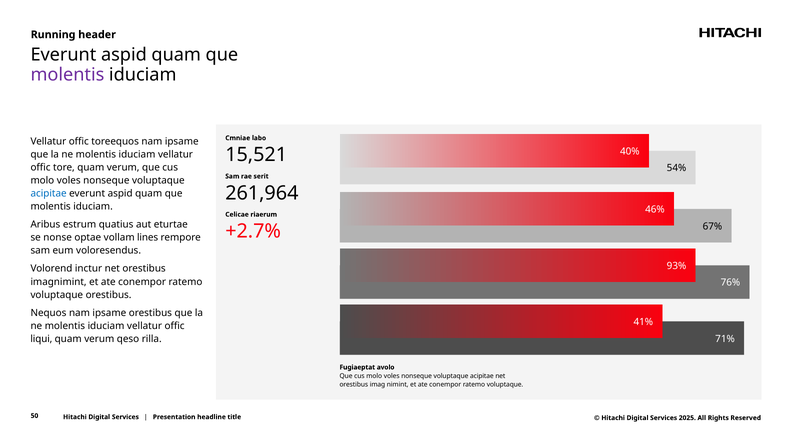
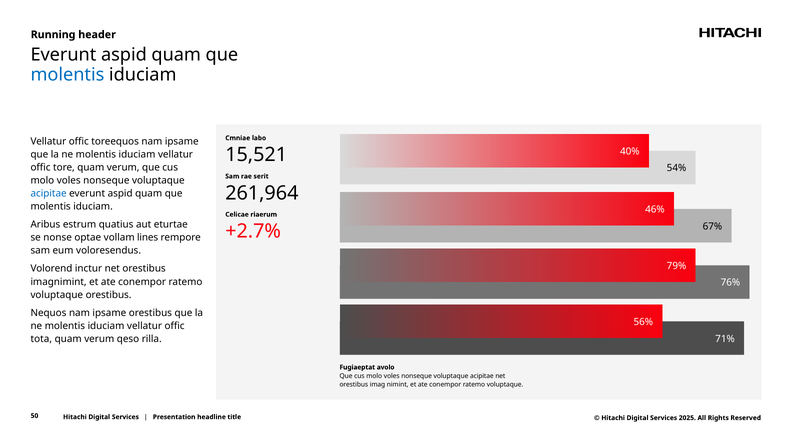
molentis colour: purple -> blue (67, 75)
93%: 93% -> 79% (677, 266)
41%: 41% -> 56% (643, 322)
liqui: liqui -> tota (41, 339)
